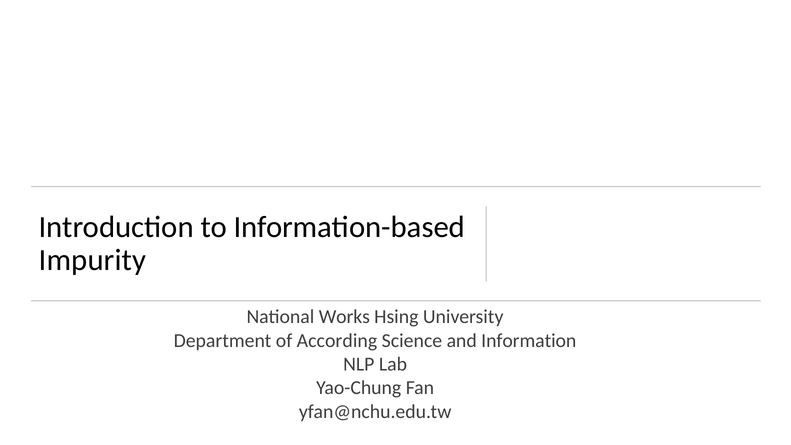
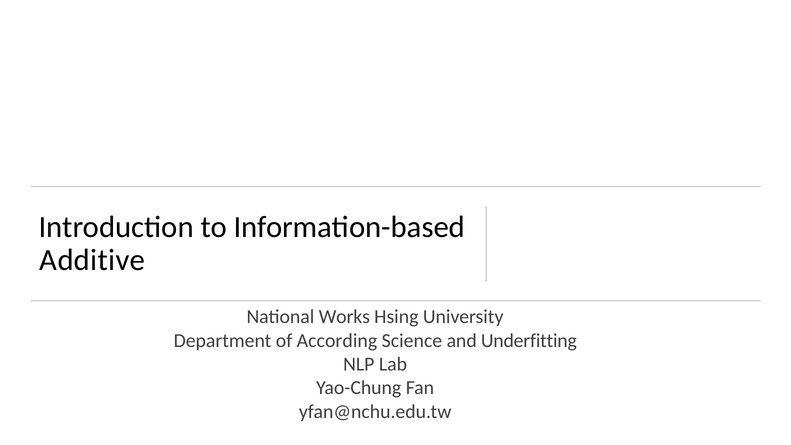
Impurity: Impurity -> Additive (92, 260)
Information: Information -> Underfitting (529, 340)
